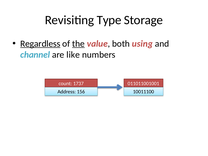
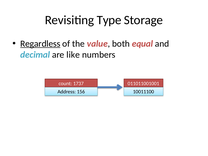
the underline: present -> none (78, 44)
using: using -> equal (142, 44)
channel: channel -> decimal (35, 55)
